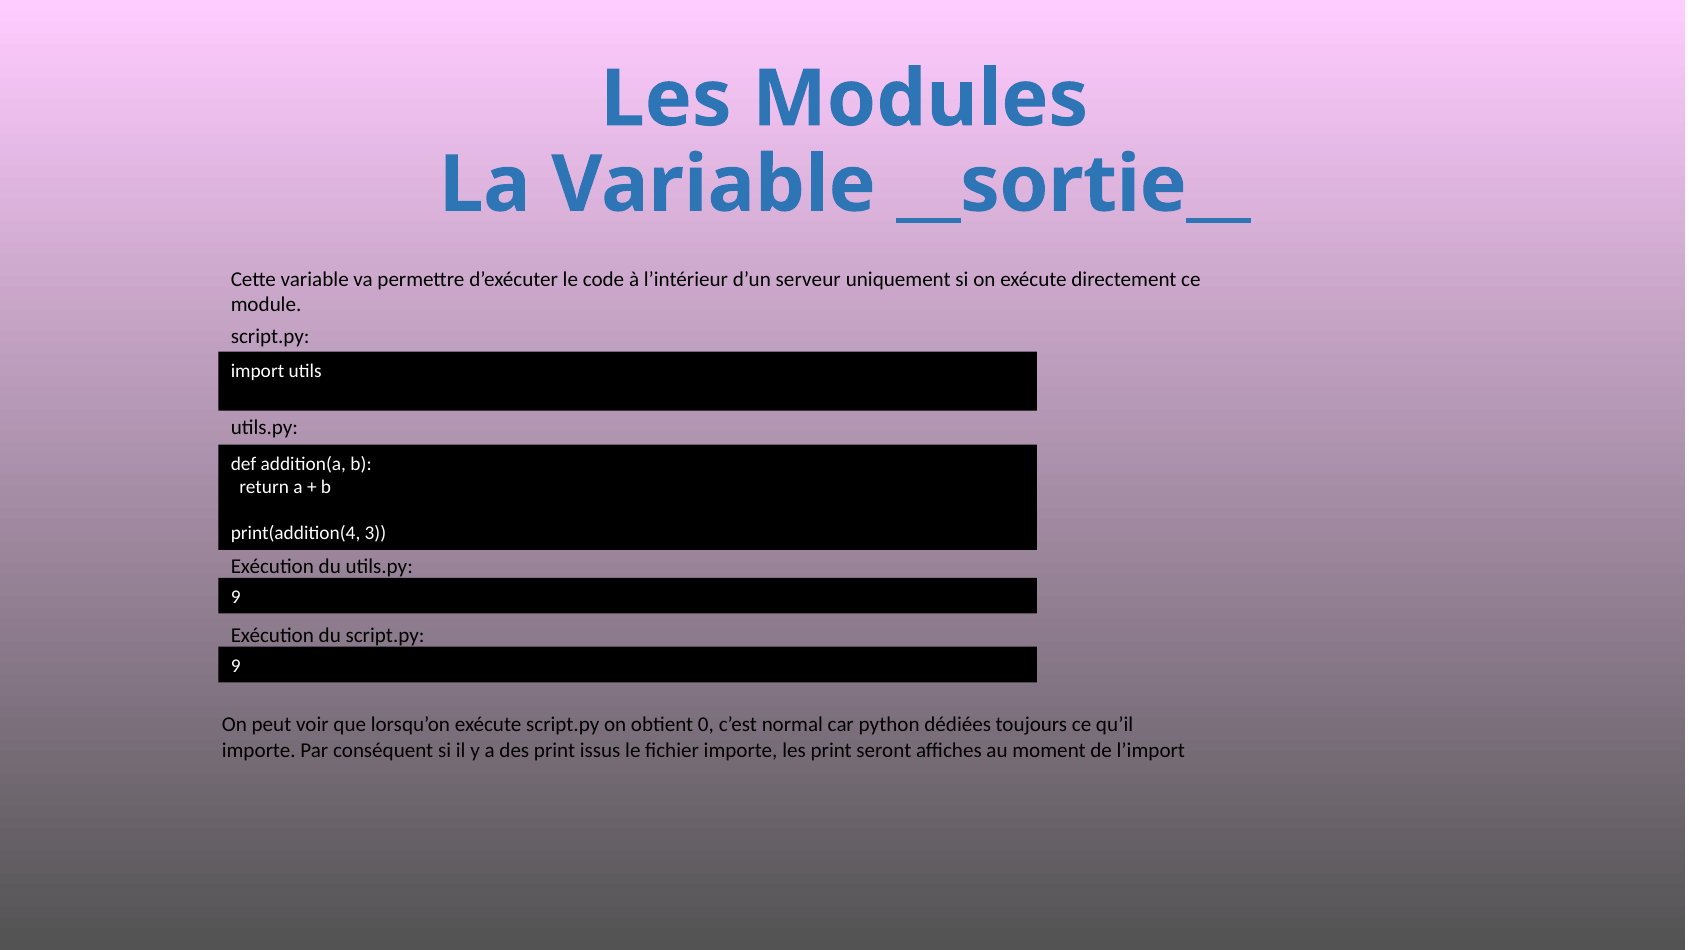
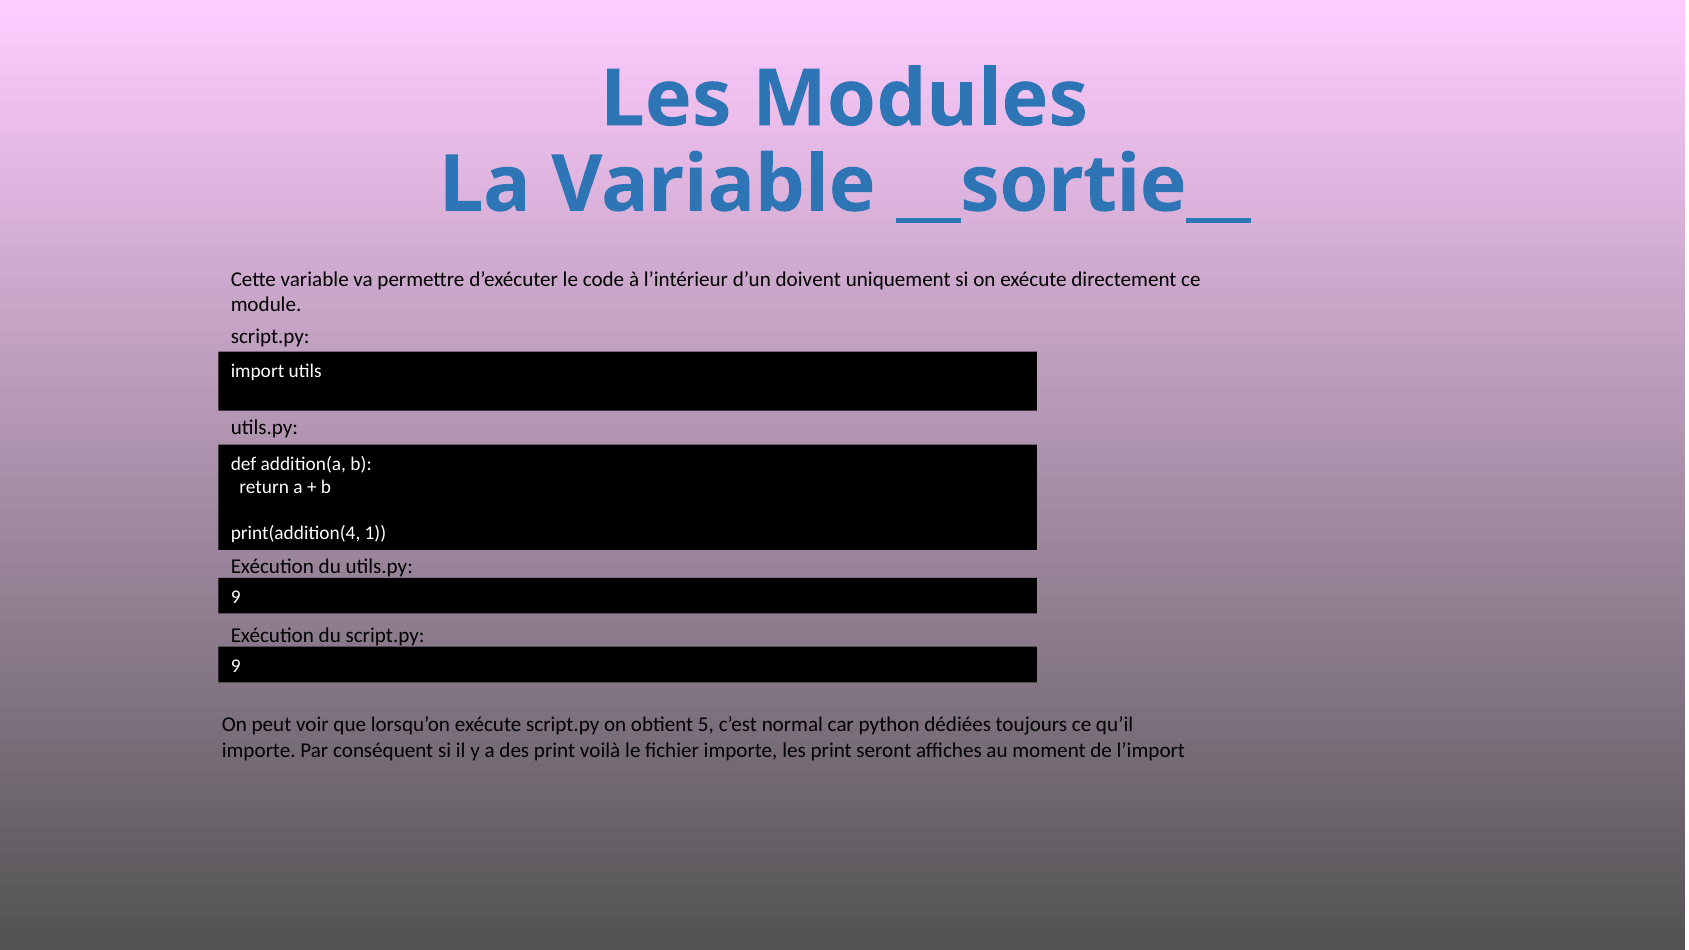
serveur: serveur -> doivent (808, 279)
3: 3 -> 1 (375, 534)
0: 0 -> 5 (706, 725)
issus: issus -> voilà (600, 750)
